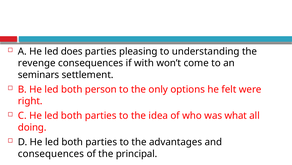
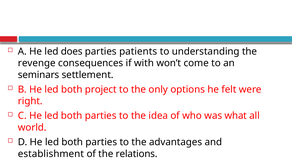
pleasing: pleasing -> patients (138, 51)
person: person -> project (101, 89)
doing: doing -> world (32, 127)
consequences: consequences -> establishment (51, 153)
principal: principal -> relations (137, 153)
